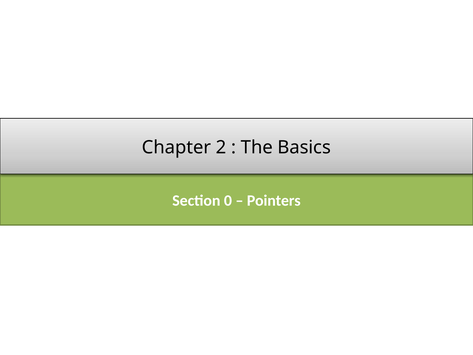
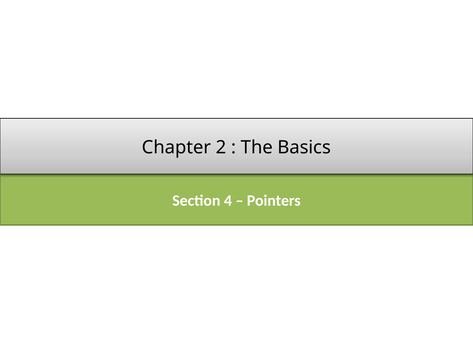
0: 0 -> 4 (228, 201)
